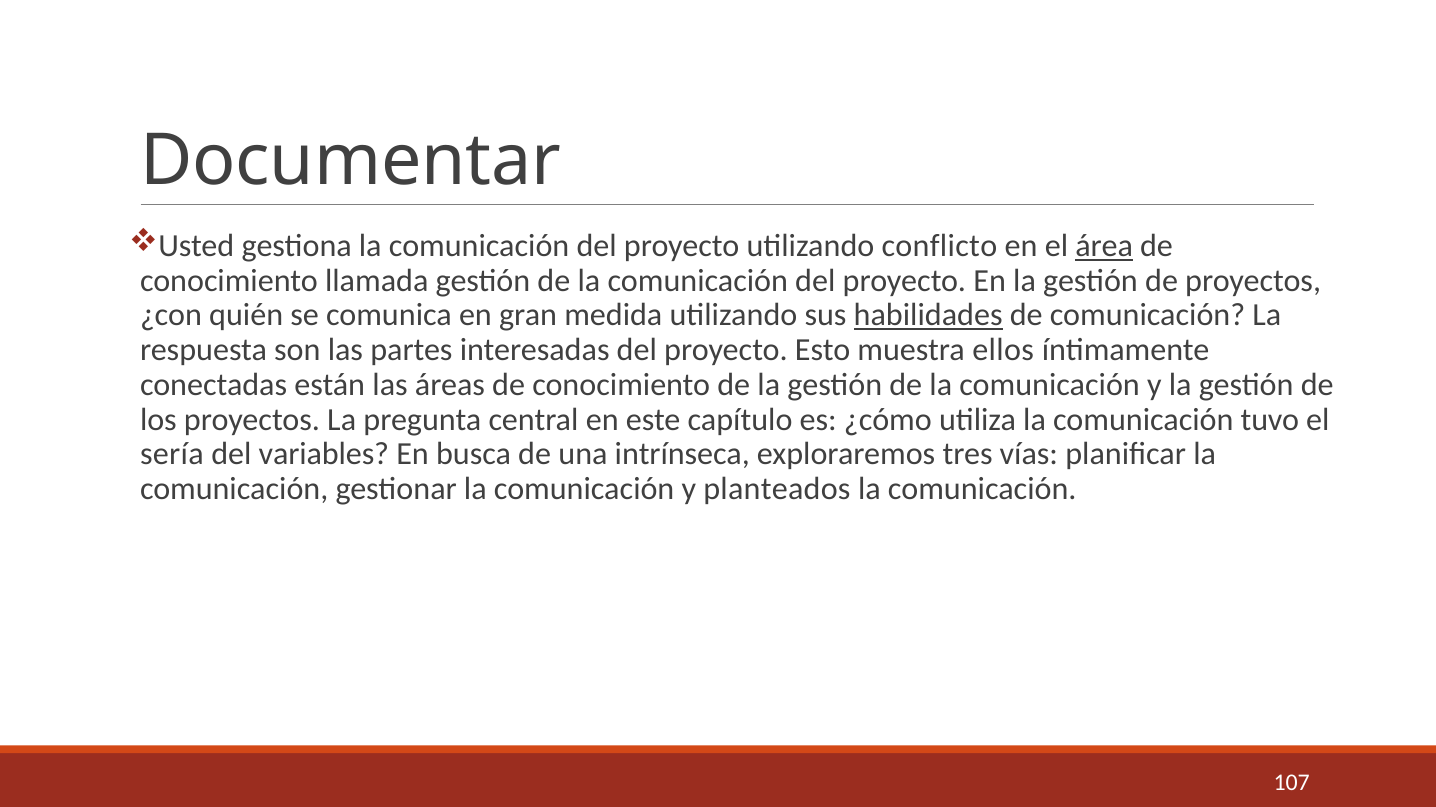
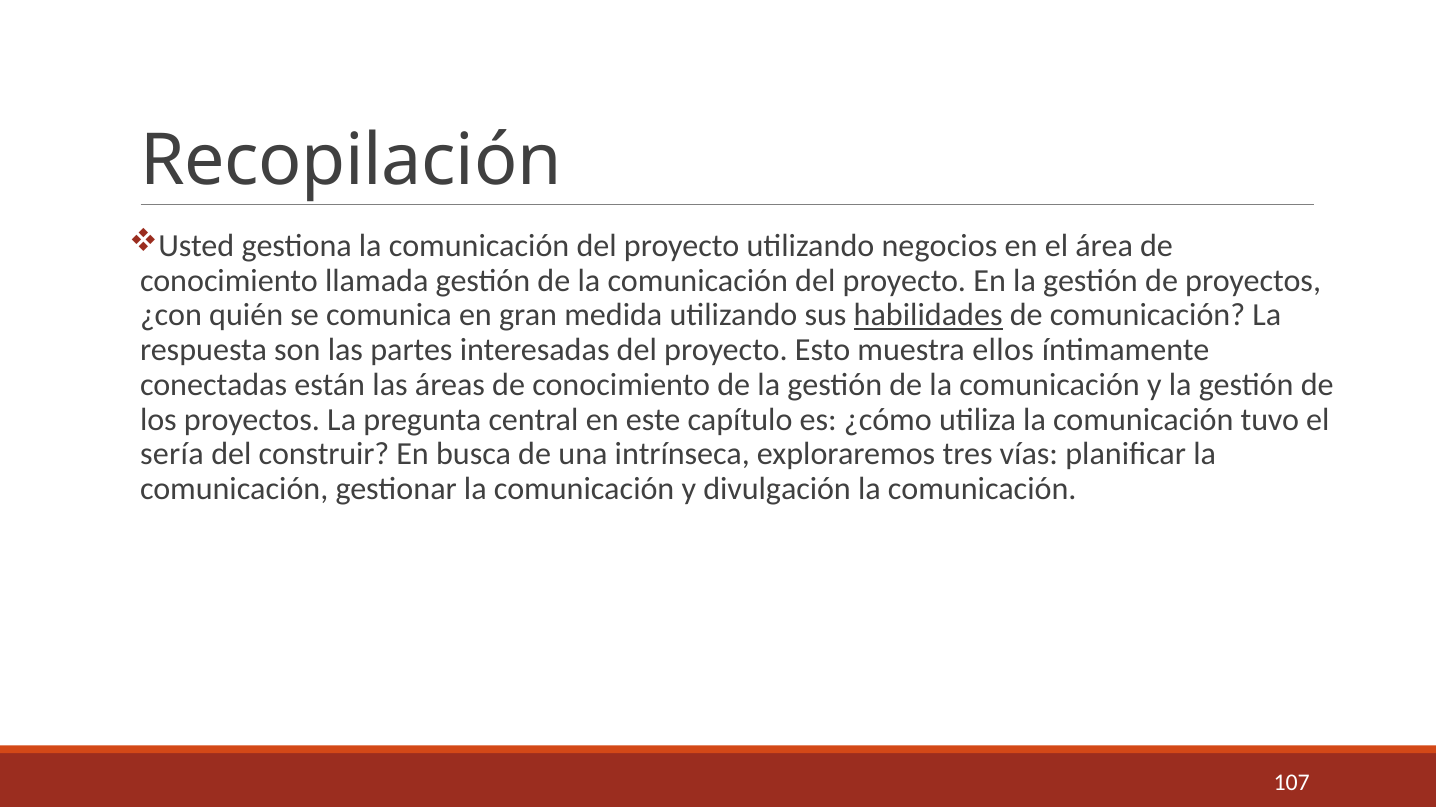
Documentar: Documentar -> Recopilación (351, 161)
conflicto: conflicto -> negocios (939, 246)
área underline: present -> none (1104, 246)
variables: variables -> construir (324, 455)
planteados: planteados -> divulgación (777, 489)
